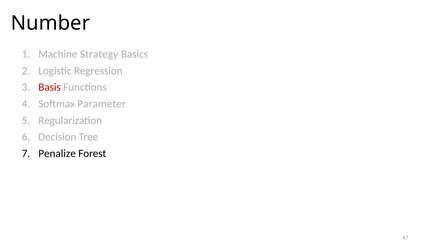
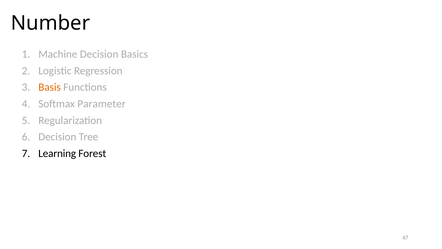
Machine Strategy: Strategy -> Decision (99, 54)
Basis colour: red -> orange (50, 87)
Penalize: Penalize -> Learning (57, 153)
